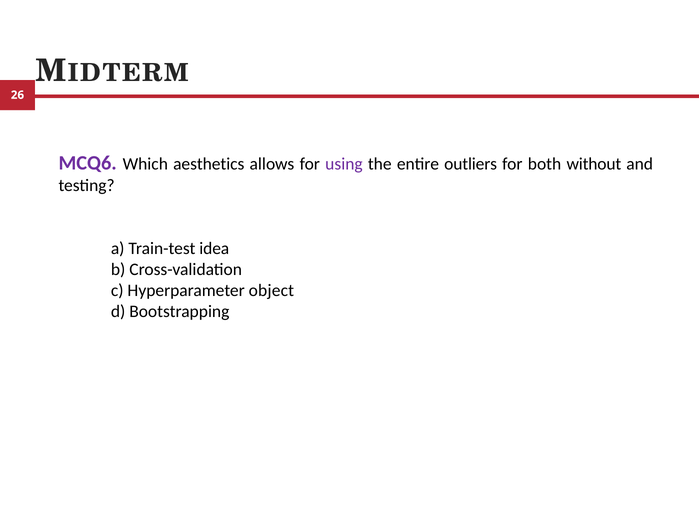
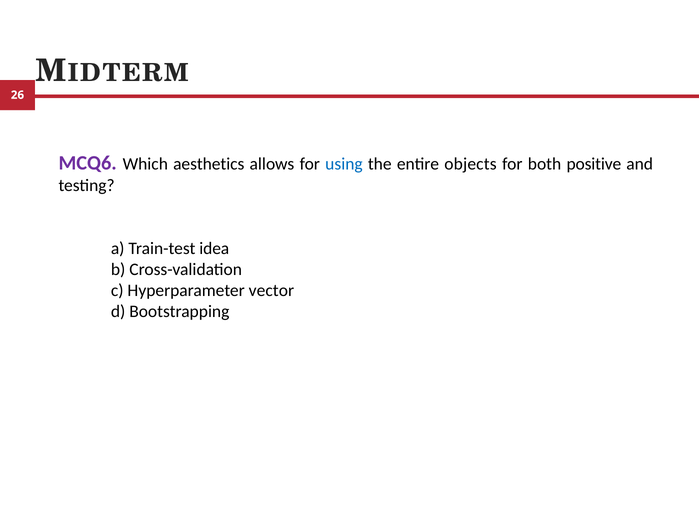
using colour: purple -> blue (344, 164)
outliers: outliers -> objects (470, 164)
without: without -> positive (594, 164)
object: object -> vector (271, 290)
